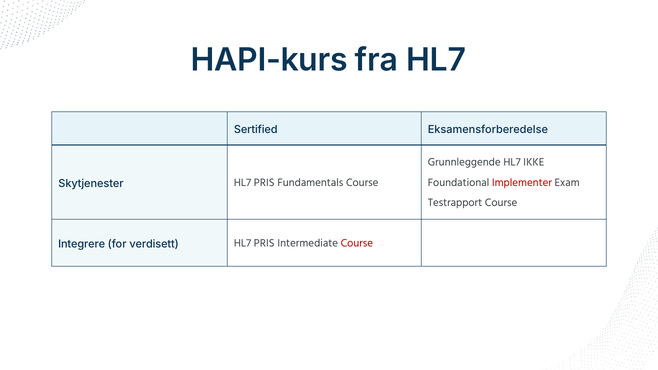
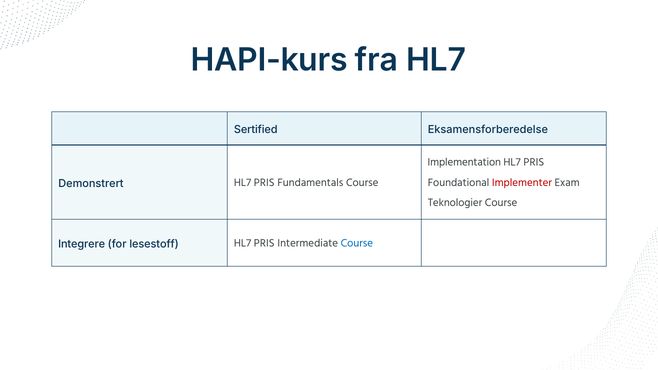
Grunnleggende: Grunnleggende -> Implementation (464, 162)
IKKE: IKKE -> PRIS (534, 162)
Skytjenester: Skytjenester -> Demonstrert (91, 183)
Testrapport: Testrapport -> Teknologier (455, 203)
verdisett: verdisett -> lesestoff (154, 244)
Course colour: red -> blue (357, 243)
